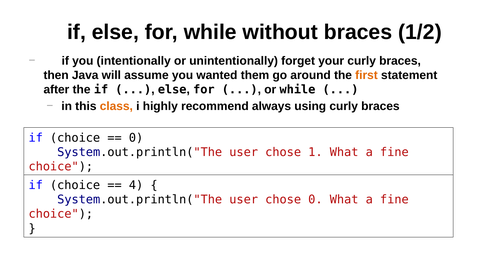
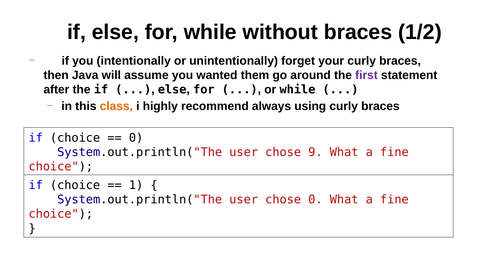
first colour: orange -> purple (367, 75)
1: 1 -> 9 (315, 152)
4: 4 -> 1 (136, 185)
